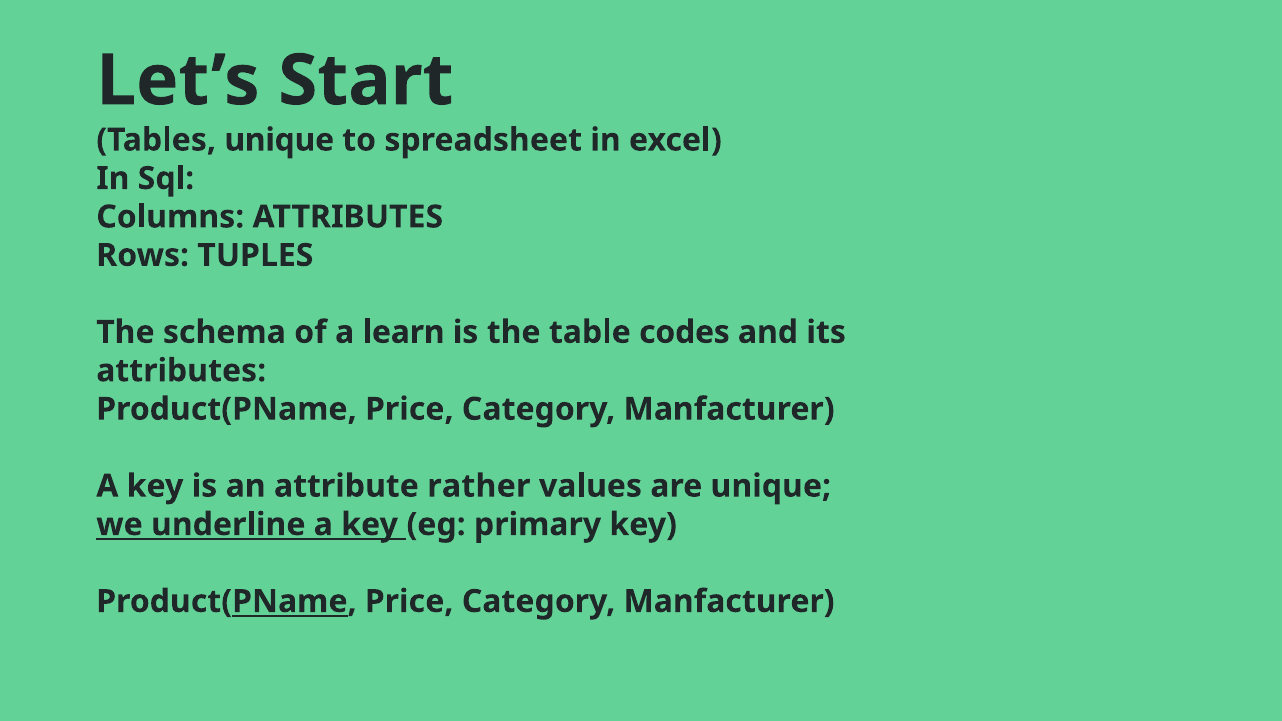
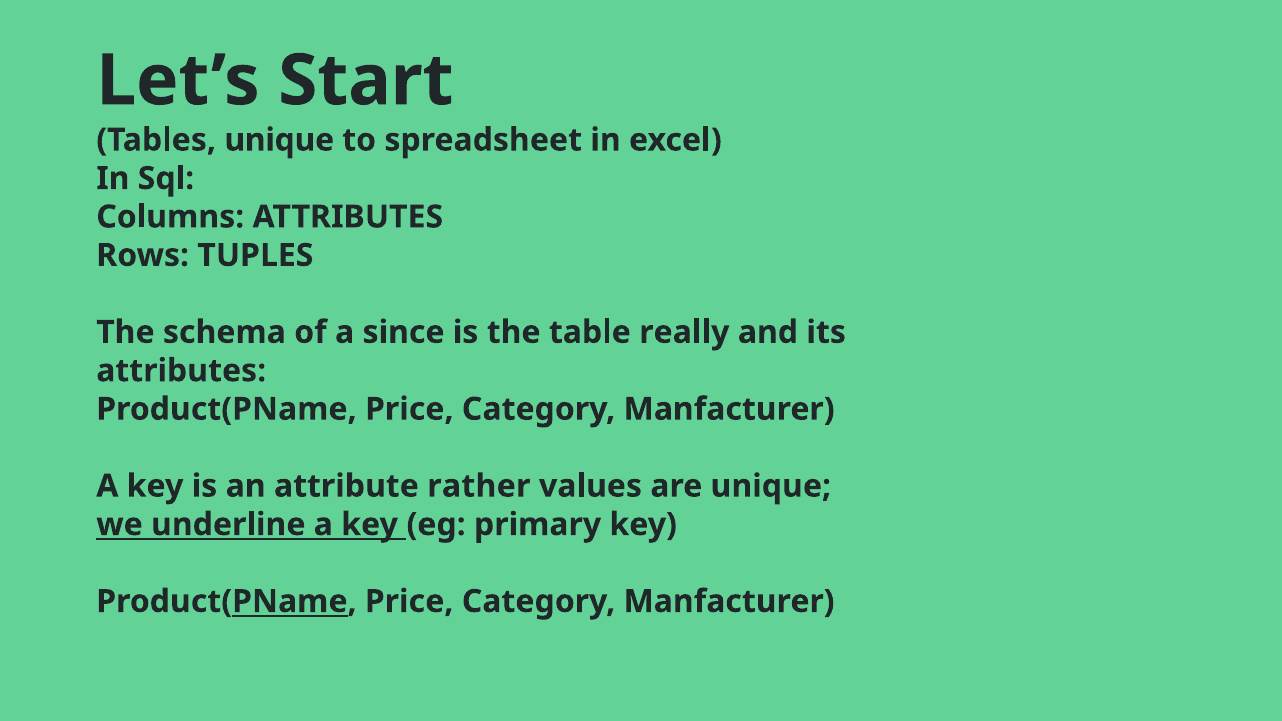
learn: learn -> since (404, 332)
codes: codes -> really (684, 332)
